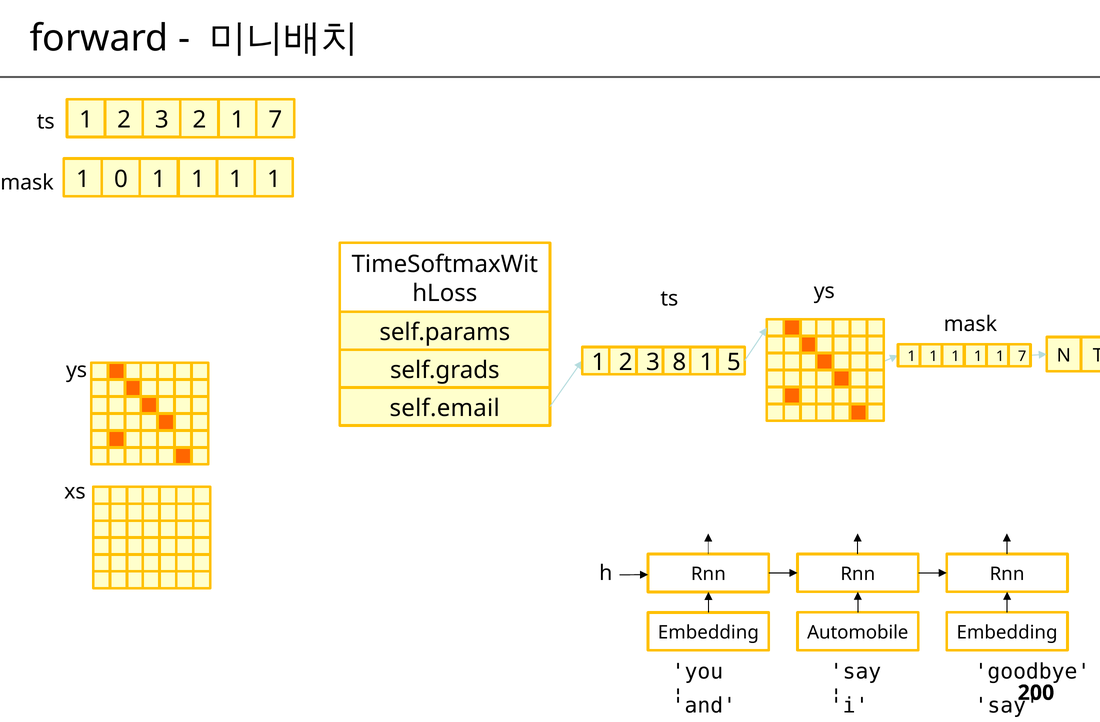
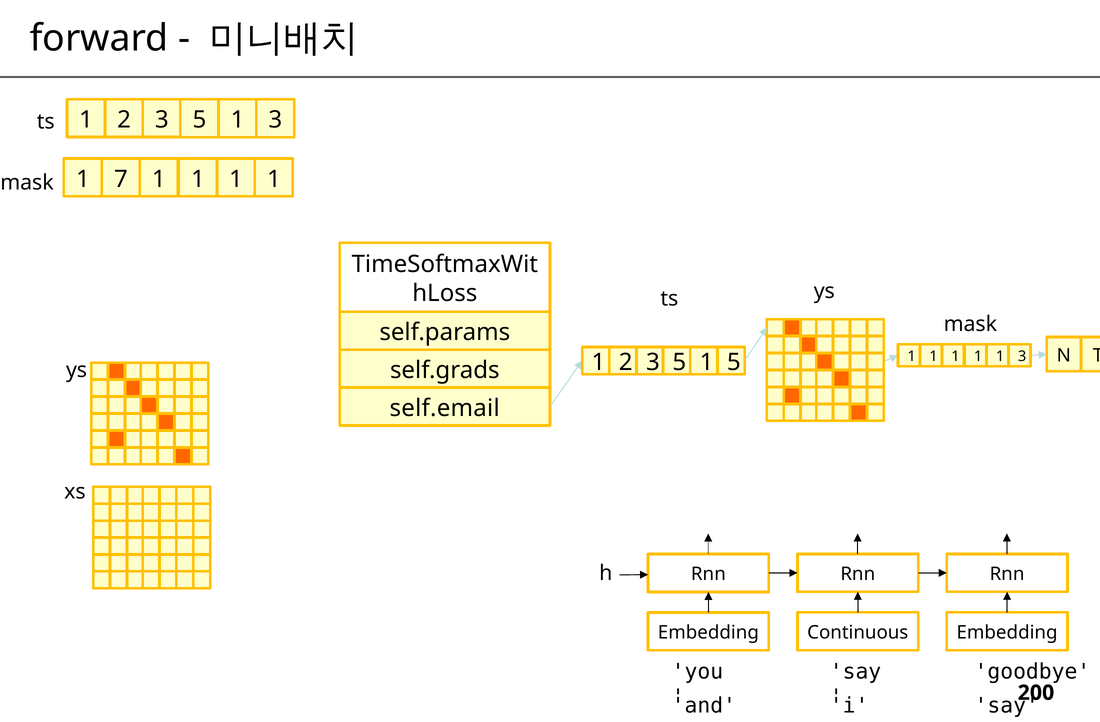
2: 2 -> 5 (199, 120)
7: 7 -> 3 (275, 120)
0: 0 -> 7 (121, 179)
8: 8 -> 5 (679, 363)
1 1 7: 7 -> 3 (1022, 357)
Automobile: Automobile -> Continuous (858, 633)
